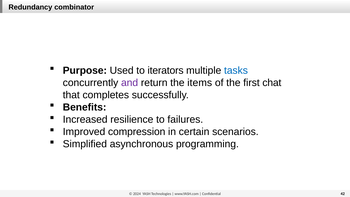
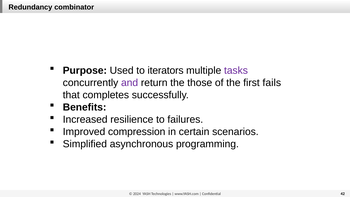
tasks colour: blue -> purple (236, 70)
items: items -> those (200, 83)
chat: chat -> fails (272, 83)
